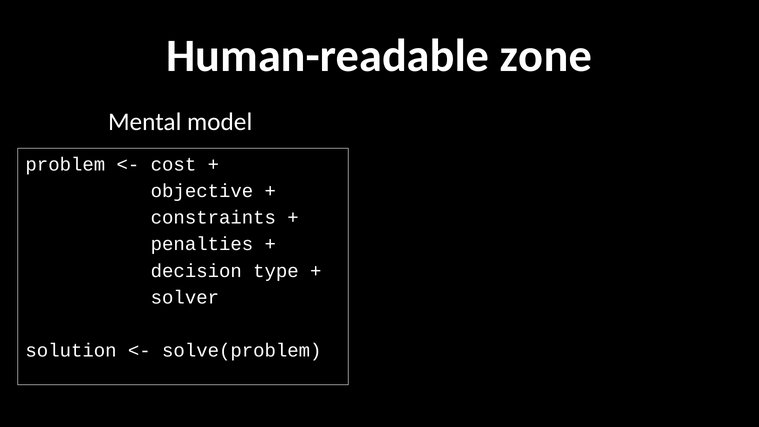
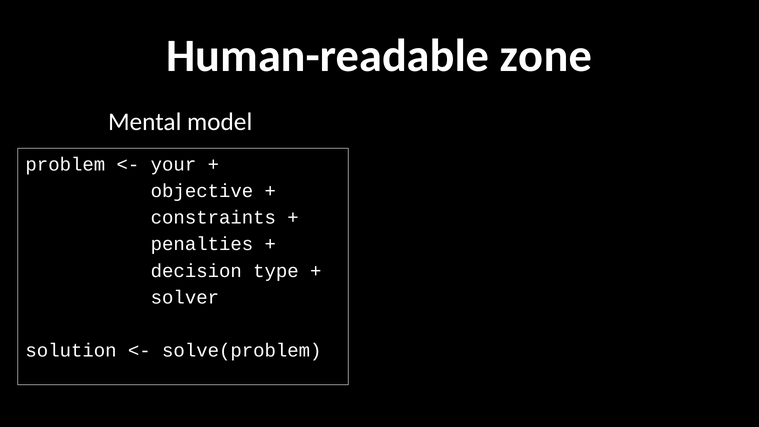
cost: cost -> your (173, 165)
